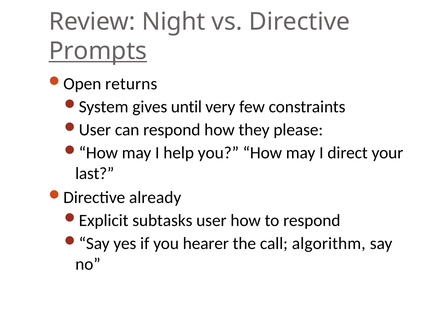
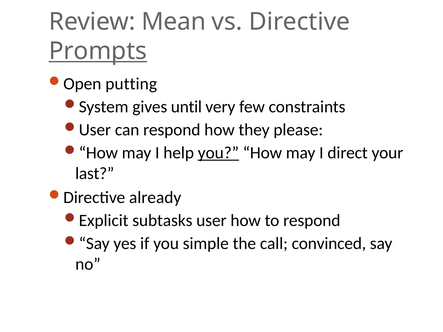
Night: Night -> Mean (174, 22)
returns: returns -> putting (131, 84)
you underline: none -> present (218, 153)
hearer: hearer -> simple (206, 244)
algorithm: algorithm -> convinced (329, 244)
